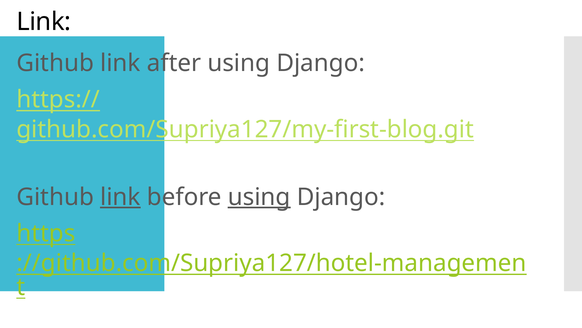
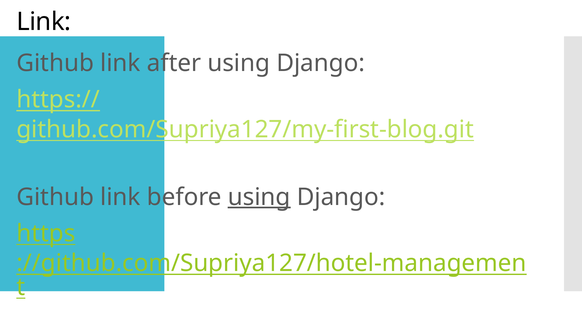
link underline: present -> none (120, 197)
